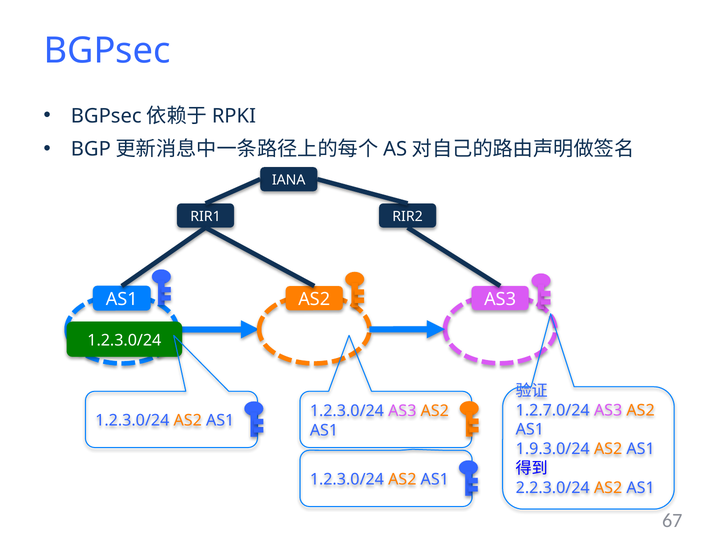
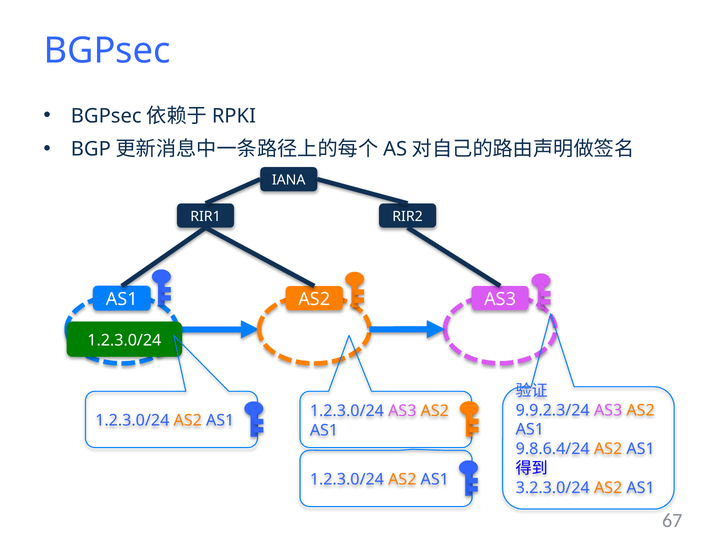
1.2.7.0/24: 1.2.7.0/24 -> 9.9.2.3/24 (553, 410)
1.9.3.0/24: 1.9.3.0/24 -> 9.8.6.4/24 (553, 449)
2.2.3.0/24: 2.2.3.0/24 -> 3.2.3.0/24 (553, 487)
